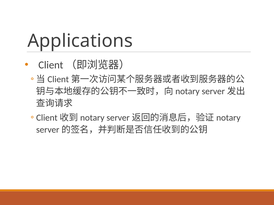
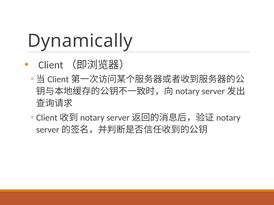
Applications: Applications -> Dynamically (80, 41)
